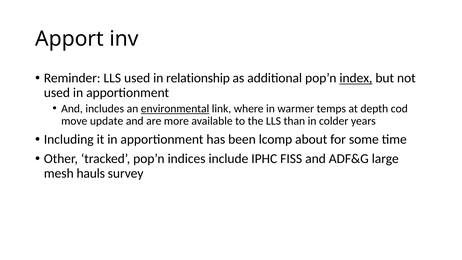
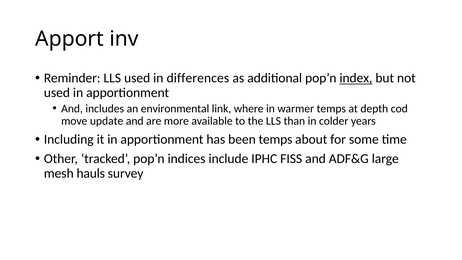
relationship: relationship -> differences (198, 78)
environmental underline: present -> none (175, 109)
been lcomp: lcomp -> temps (276, 139)
